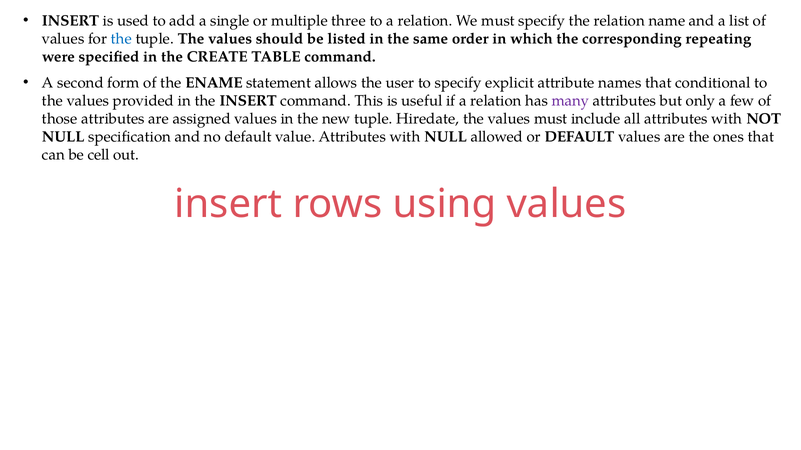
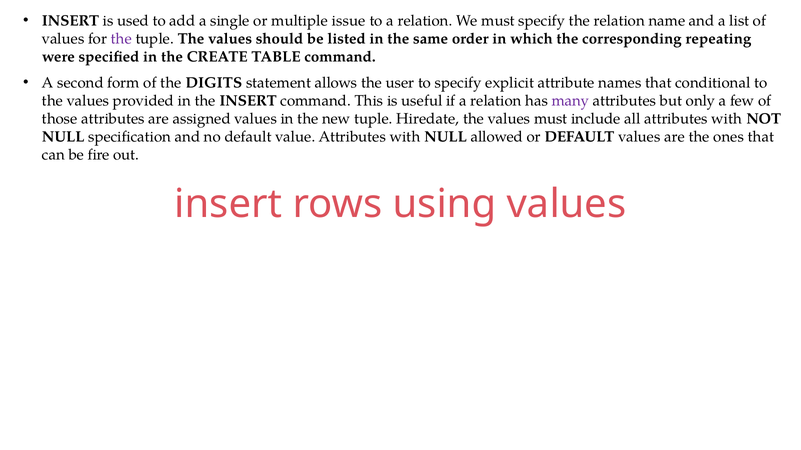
three: three -> issue (349, 21)
the colour: blue -> purple (121, 39)
ENAME: ENAME -> DIGITS (214, 83)
cell: cell -> fire (99, 155)
